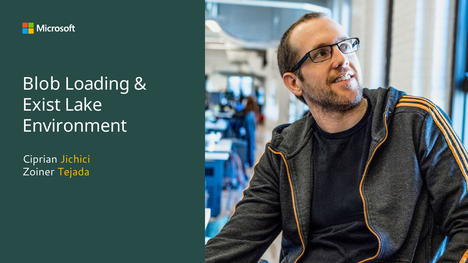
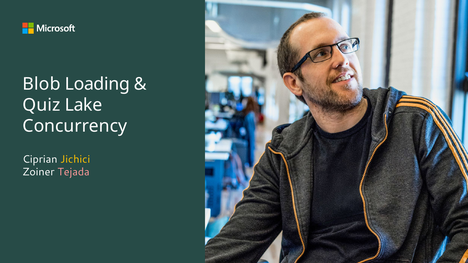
Exist: Exist -> Quiz (42, 105)
Environment: Environment -> Concurrency (75, 126)
Tejada colour: yellow -> pink (74, 172)
